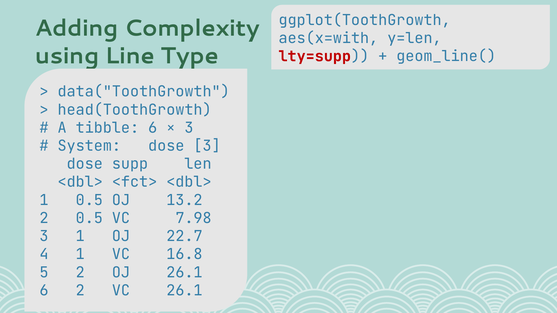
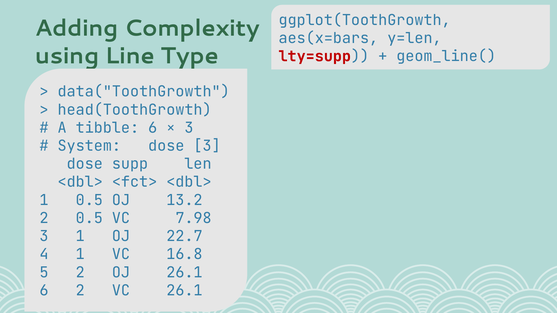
aes(x=with: aes(x=with -> aes(x=bars (328, 38)
